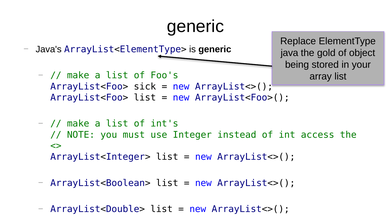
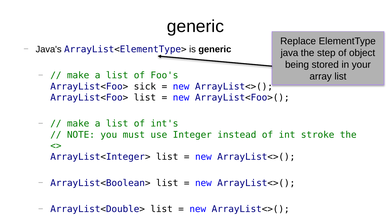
gold: gold -> step (326, 53)
access: access -> stroke (318, 135)
